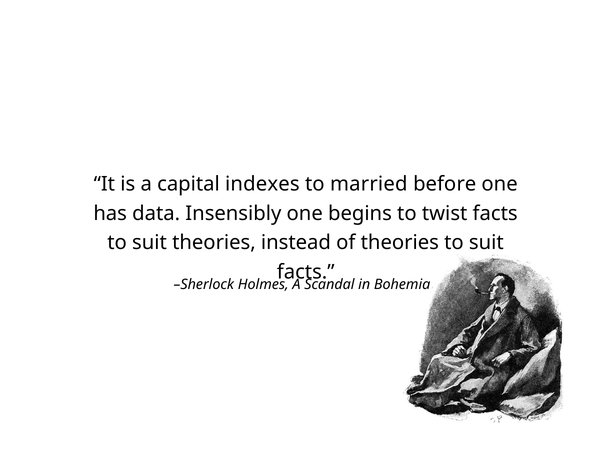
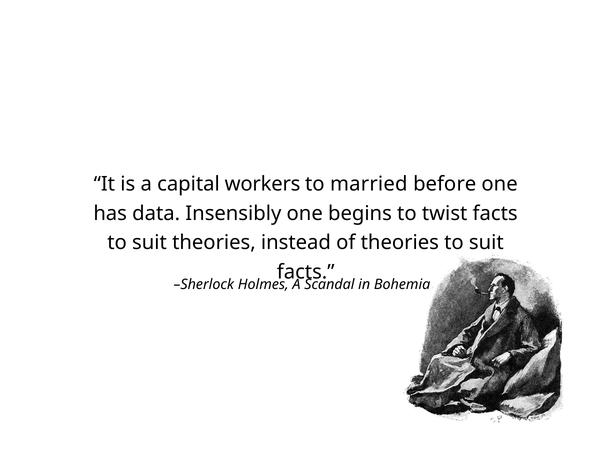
indexes: indexes -> workers (263, 184)
